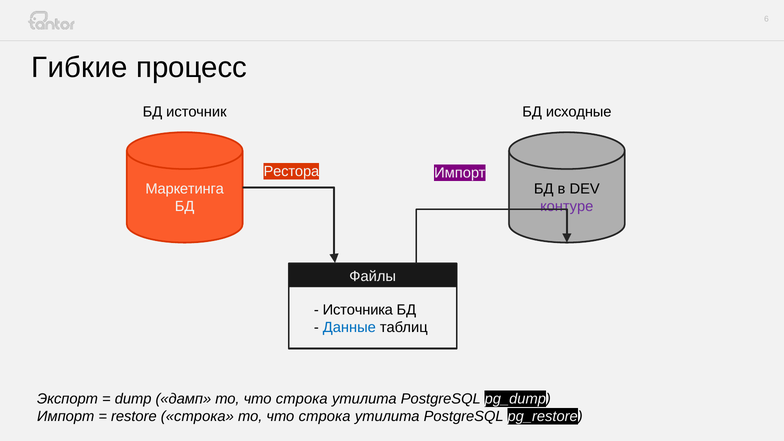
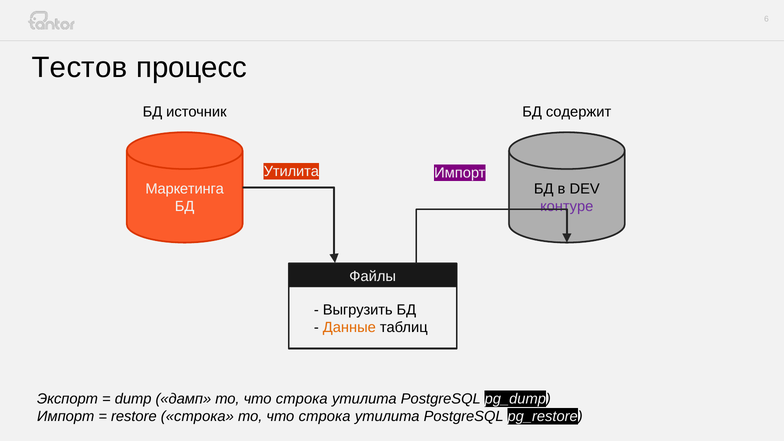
Гибкие: Гибкие -> Тестов (80, 67)
исходные: исходные -> содержит (579, 112)
Рестора: Рестора -> Утилита (291, 172)
Источника: Источника -> Выгрузить (358, 310)
Данные colour: blue -> orange (349, 327)
